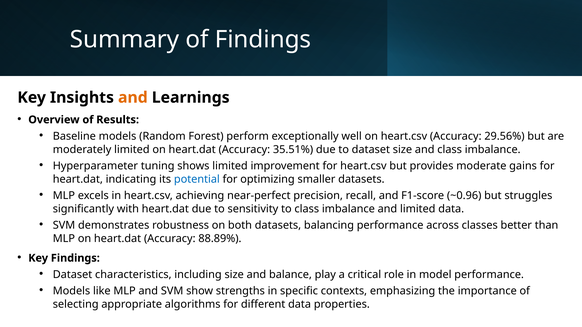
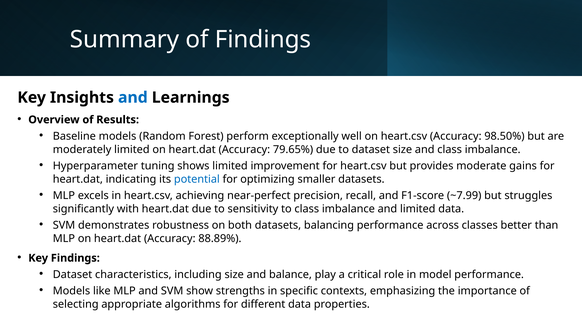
and colour: orange -> blue (133, 98)
29.56%: 29.56% -> 98.50% (504, 136)
35.51%: 35.51% -> 79.65% (293, 150)
~0.96: ~0.96 -> ~7.99 (464, 196)
